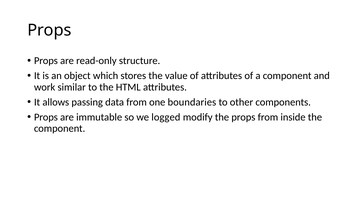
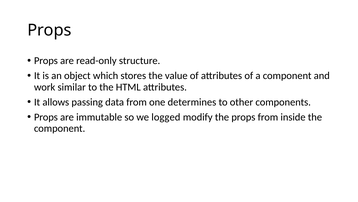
boundaries: boundaries -> determines (192, 102)
